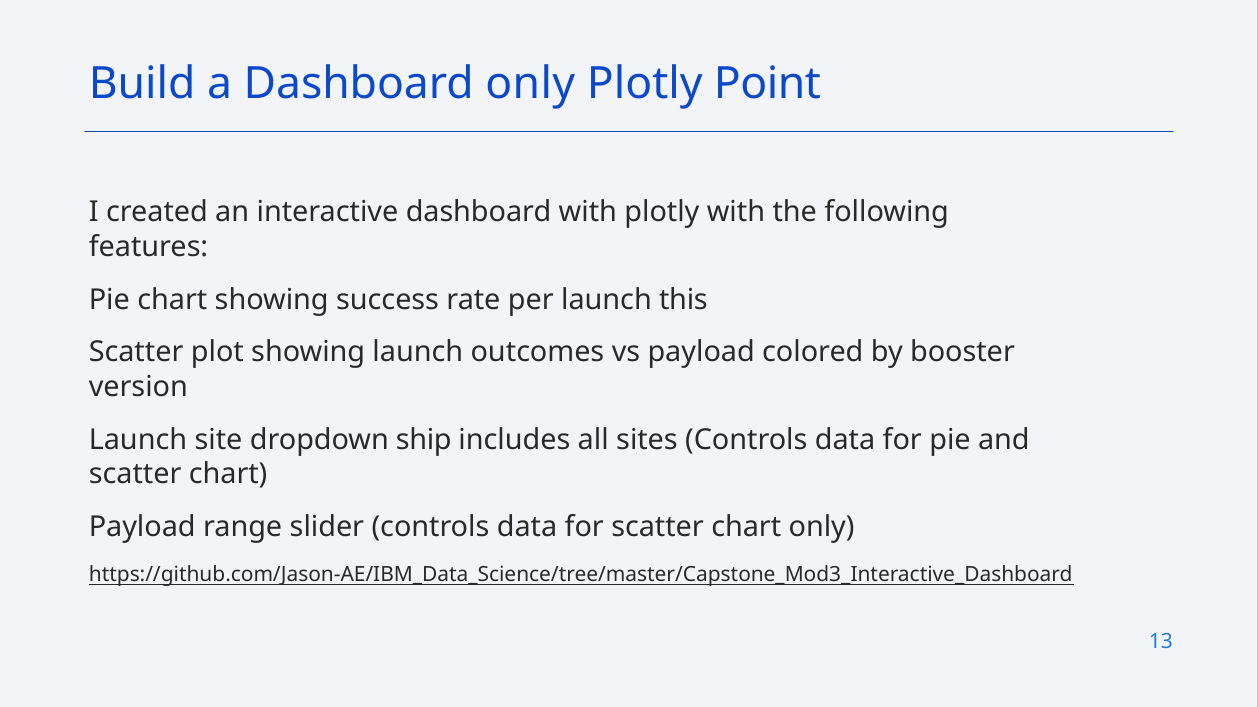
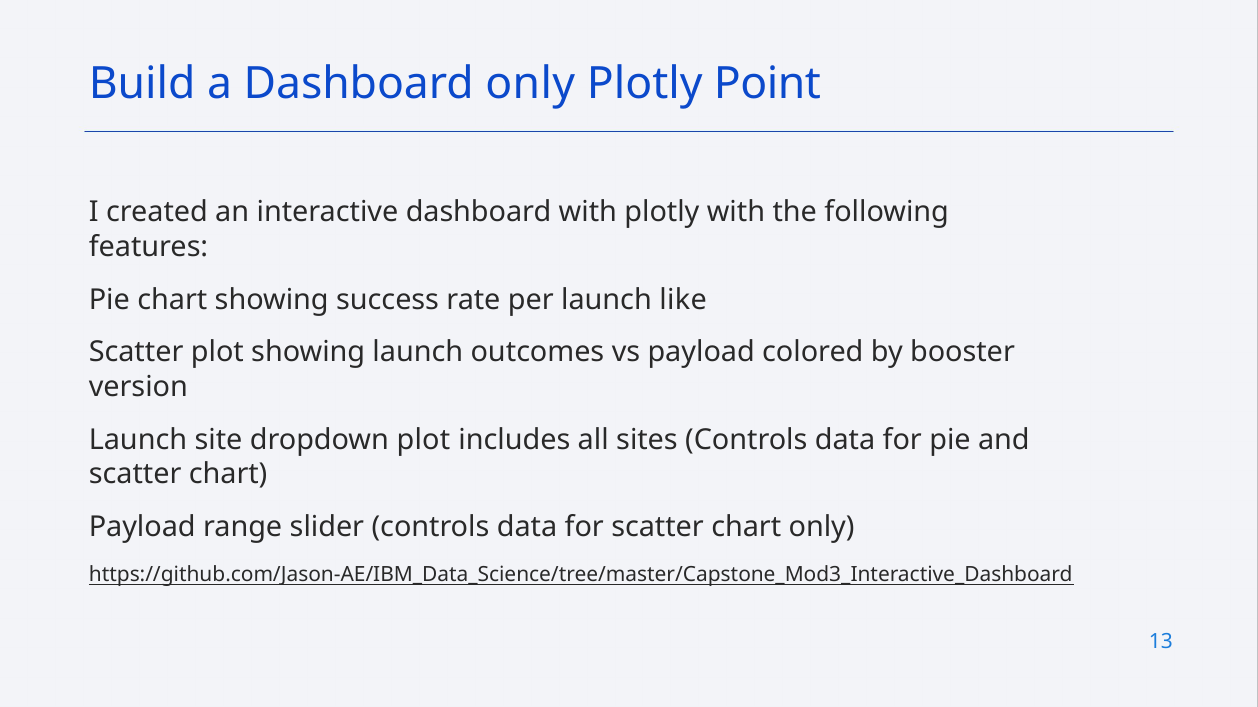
this: this -> like (683, 300)
dropdown ship: ship -> plot (423, 440)
